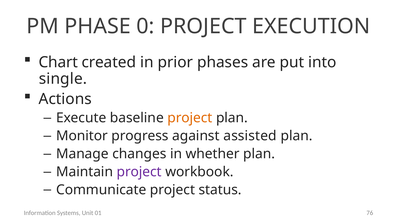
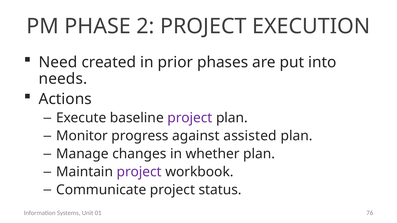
0: 0 -> 2 (145, 26)
Chart: Chart -> Need (58, 62)
single: single -> needs (63, 79)
project colour: orange -> purple (190, 118)
